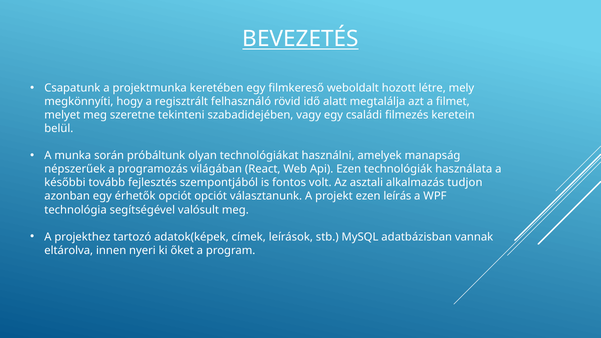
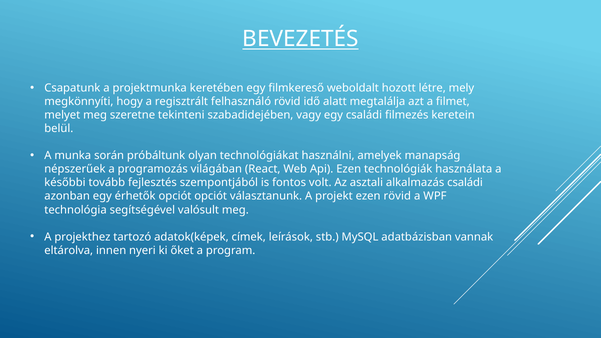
alkalmazás tudjon: tudjon -> családi (465, 183)
ezen leírás: leírás -> rövid (397, 196)
